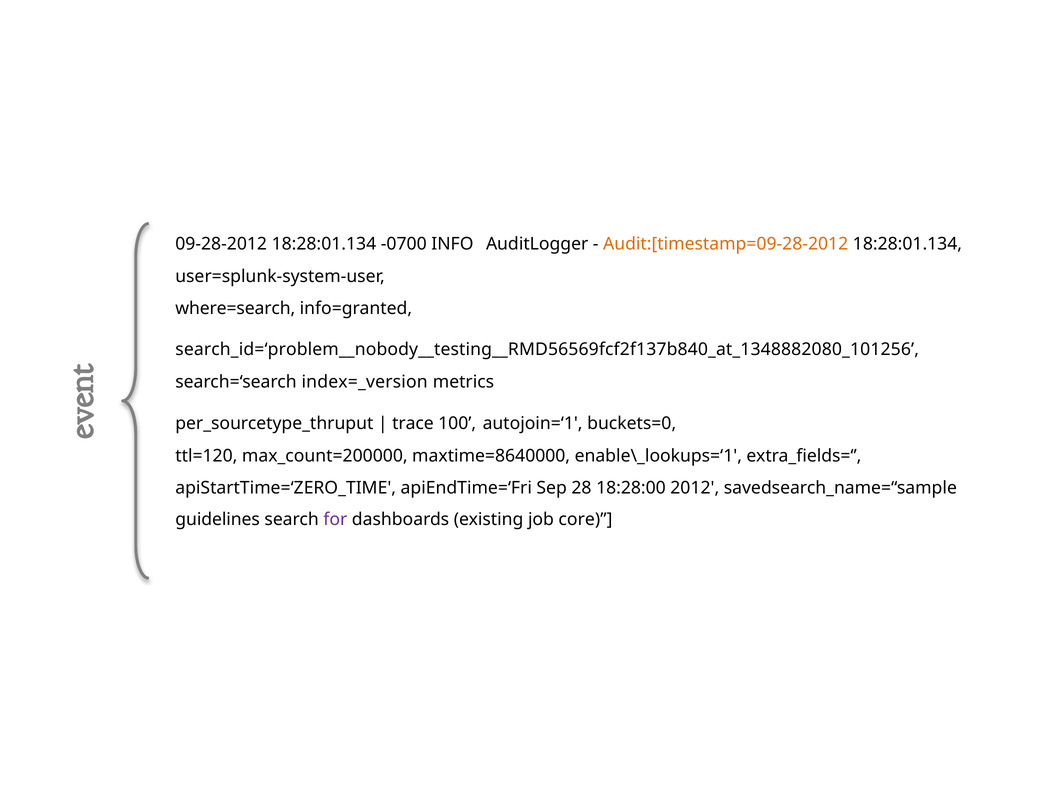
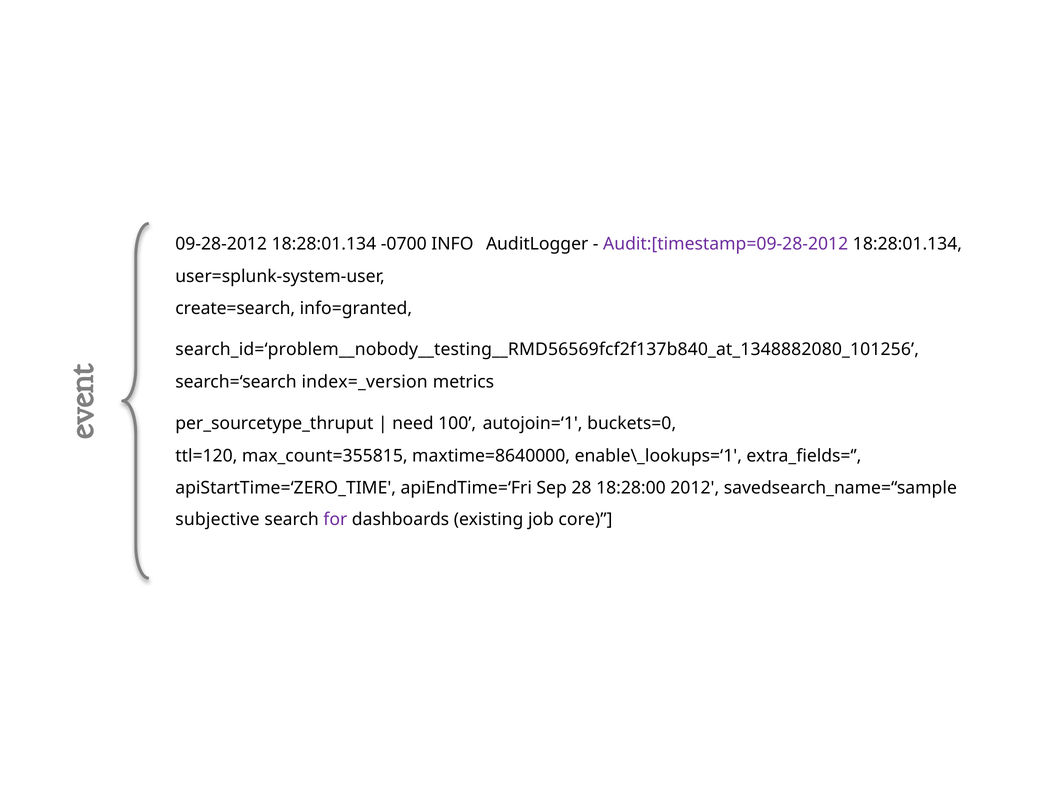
Audit:[timestamp=09-28-2012 colour: orange -> purple (726, 244)
where=search: where=search -> create=search (235, 308)
trace: trace -> need (413, 423)
max_count=200000: max_count=200000 -> max_count=355815 (325, 456)
guidelines: guidelines -> subjective (217, 519)
